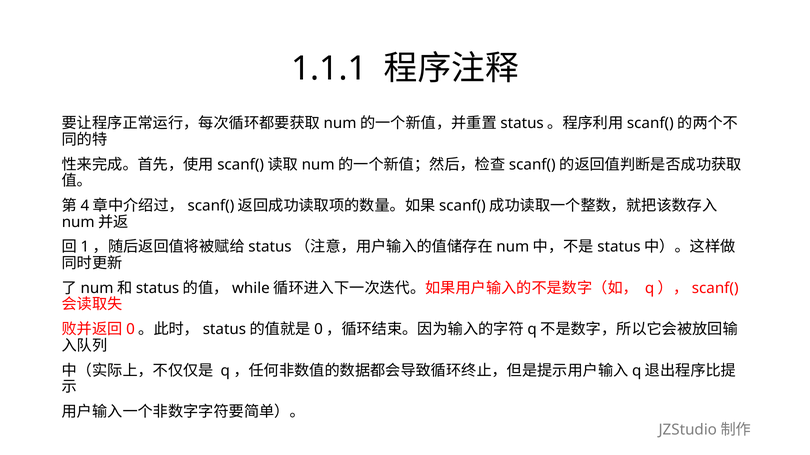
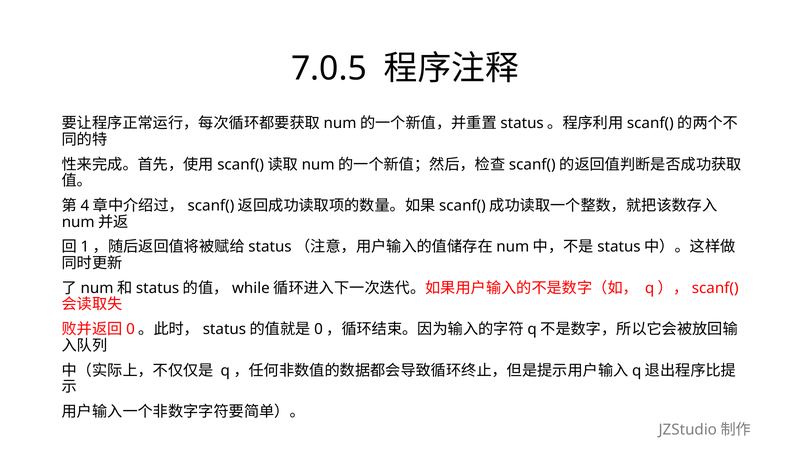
1.1.1: 1.1.1 -> 7.0.5 (329, 69)
